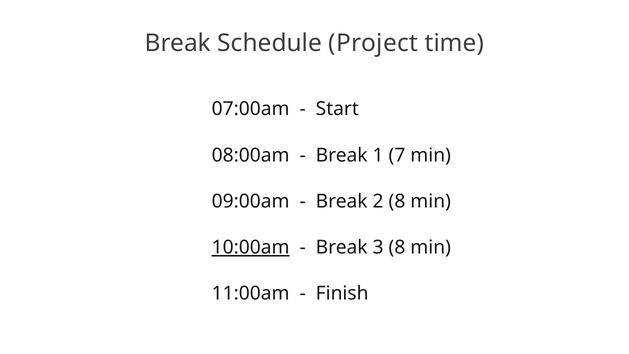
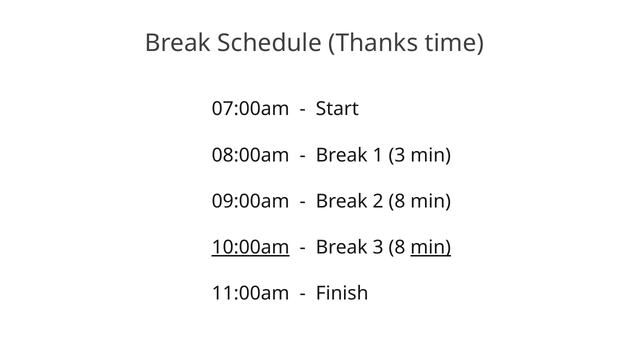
Project: Project -> Thanks (373, 43)
1 7: 7 -> 3 (397, 155)
min underline: none -> present (431, 247)
